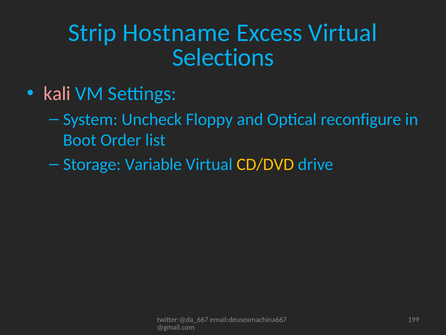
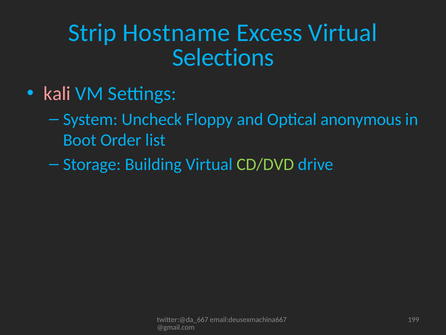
reconfigure: reconfigure -> anonymous (361, 119)
Variable: Variable -> Building (153, 164)
CD/DVD colour: yellow -> light green (265, 164)
